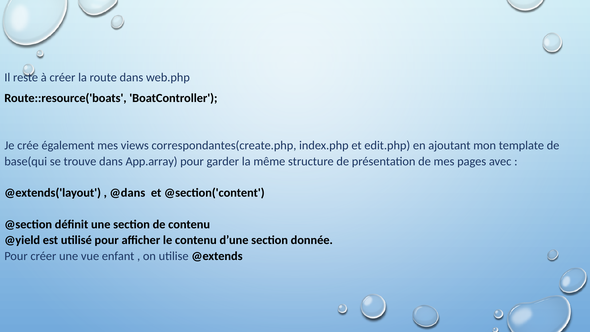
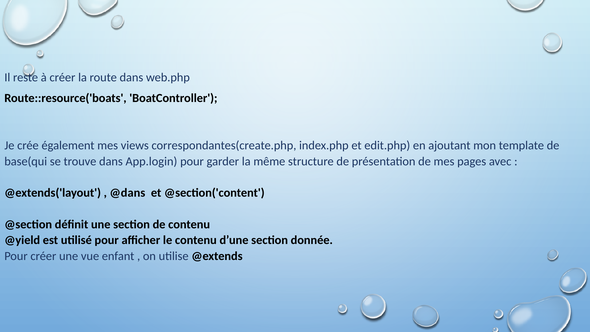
App.array: App.array -> App.login (151, 161)
